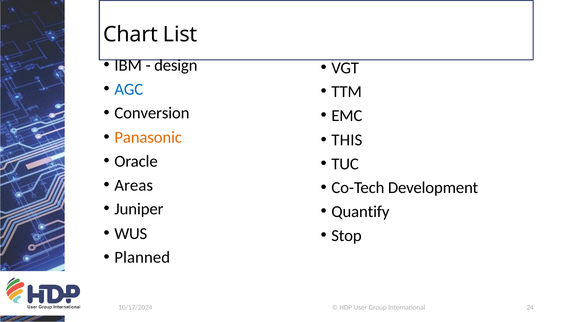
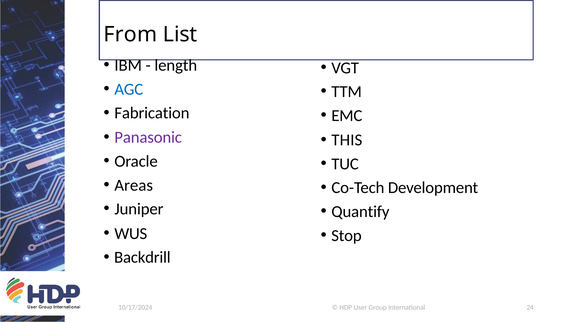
Chart: Chart -> From (130, 34)
design: design -> length (176, 65)
Conversion: Conversion -> Fabrication (152, 113)
Panasonic colour: orange -> purple (148, 138)
Planned: Planned -> Backdrill (142, 258)
